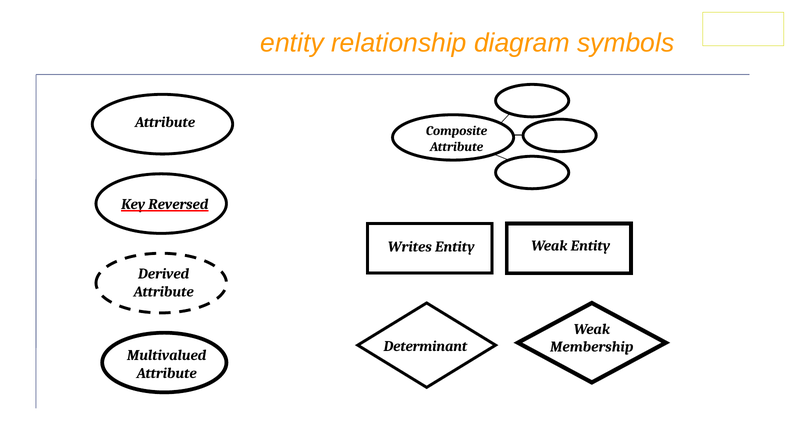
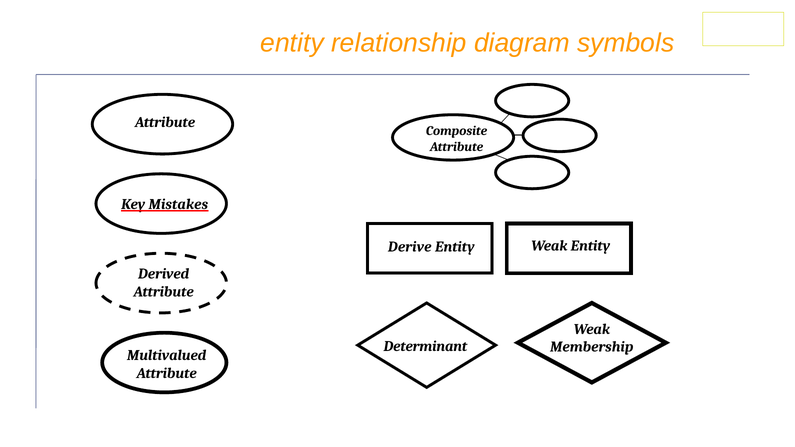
Reversed: Reversed -> Mistakes (178, 204)
Writes: Writes -> Derive (410, 247)
